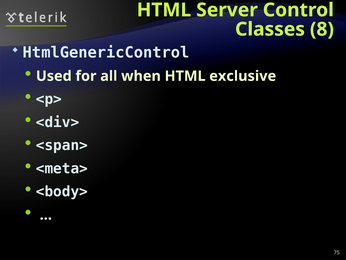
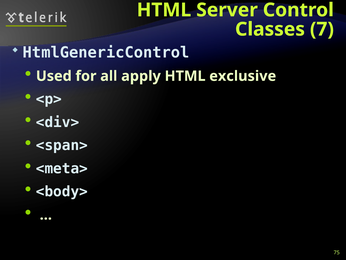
8: 8 -> 7 (322, 29)
when: when -> apply (141, 76)
